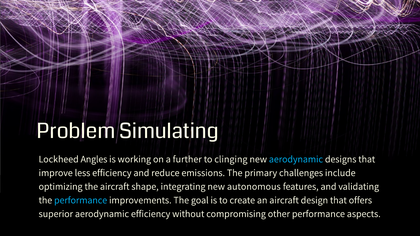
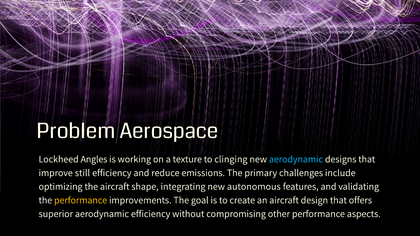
Simulating: Simulating -> Aerospace (169, 131)
further: further -> texture (187, 159)
less: less -> still (82, 173)
performance colour: light blue -> yellow (81, 200)
